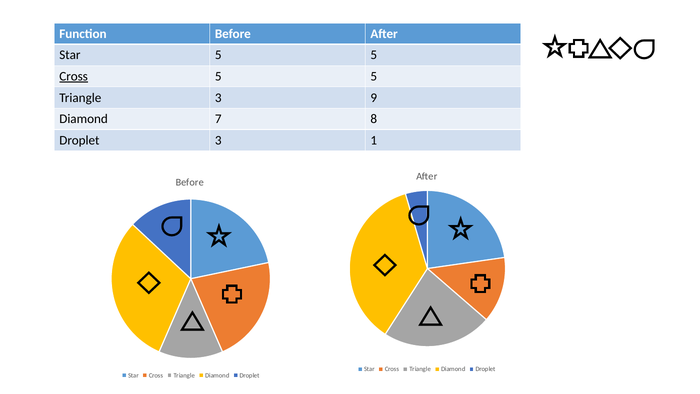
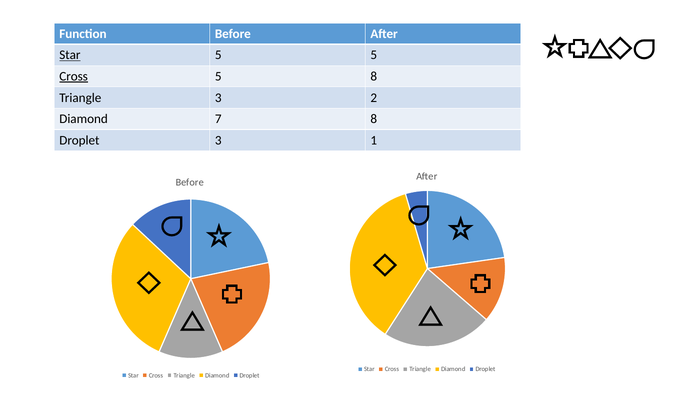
Star underline: none -> present (70, 55)
5: 5 -> 8 (374, 76)
9: 9 -> 2 (374, 98)
